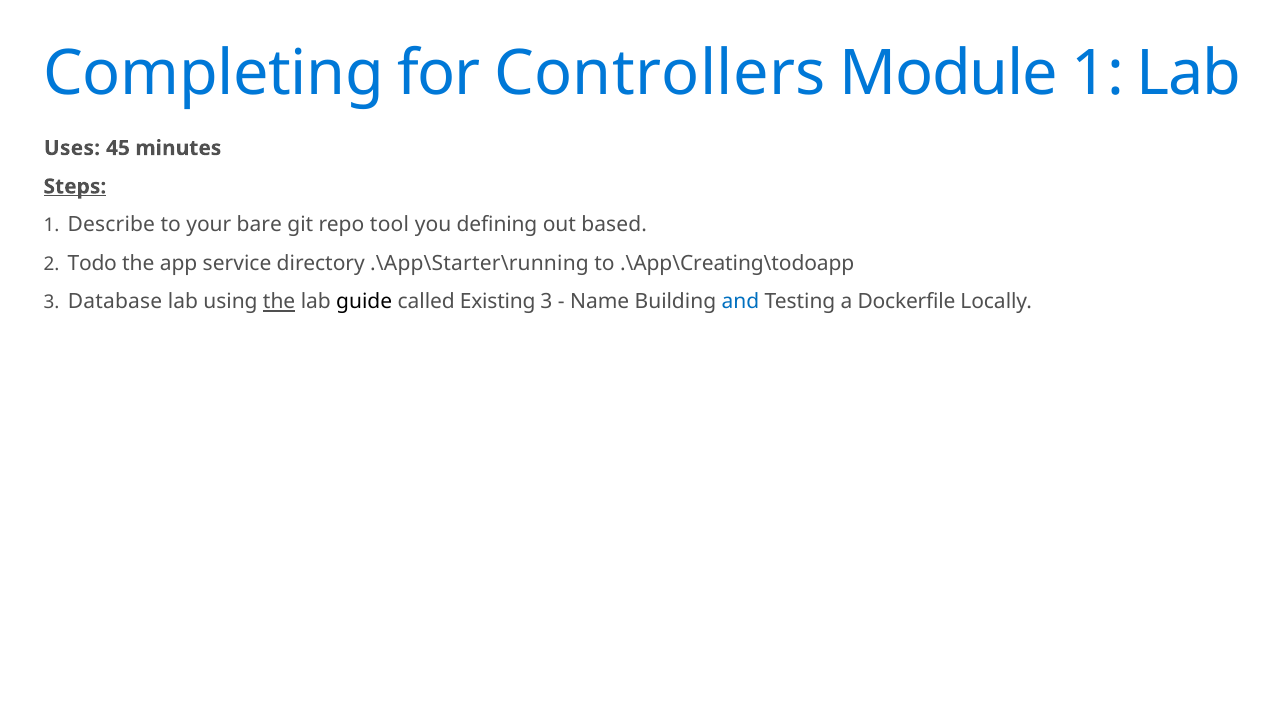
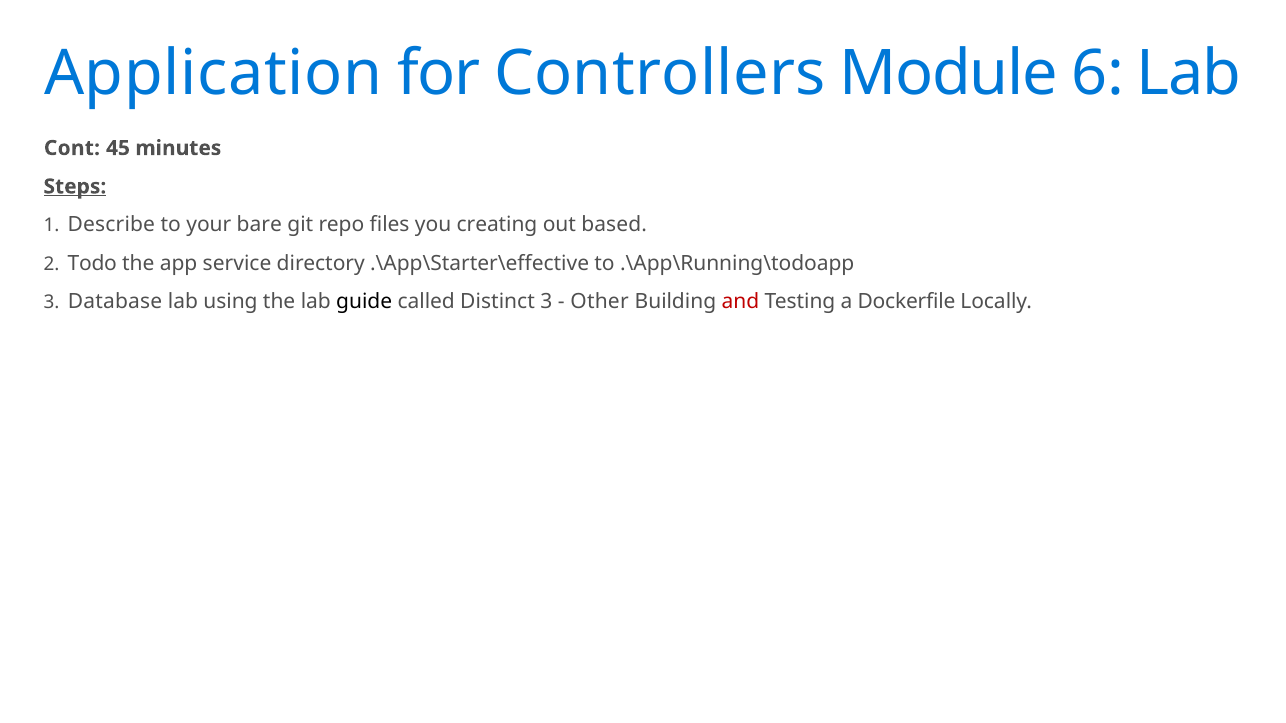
Completing: Completing -> Application (213, 74)
Module 1: 1 -> 6 (1098, 74)
Uses: Uses -> Cont (72, 148)
tool: tool -> files (390, 225)
defining: defining -> creating (497, 225)
.\App\Starter\running: .\App\Starter\running -> .\App\Starter\effective (480, 264)
.\App\Creating\todoapp: .\App\Creating\todoapp -> .\App\Running\todoapp (737, 264)
the underline: present -> none (279, 302)
Existing: Existing -> Distinct (498, 302)
Name: Name -> Other (600, 302)
and colour: blue -> red (740, 302)
